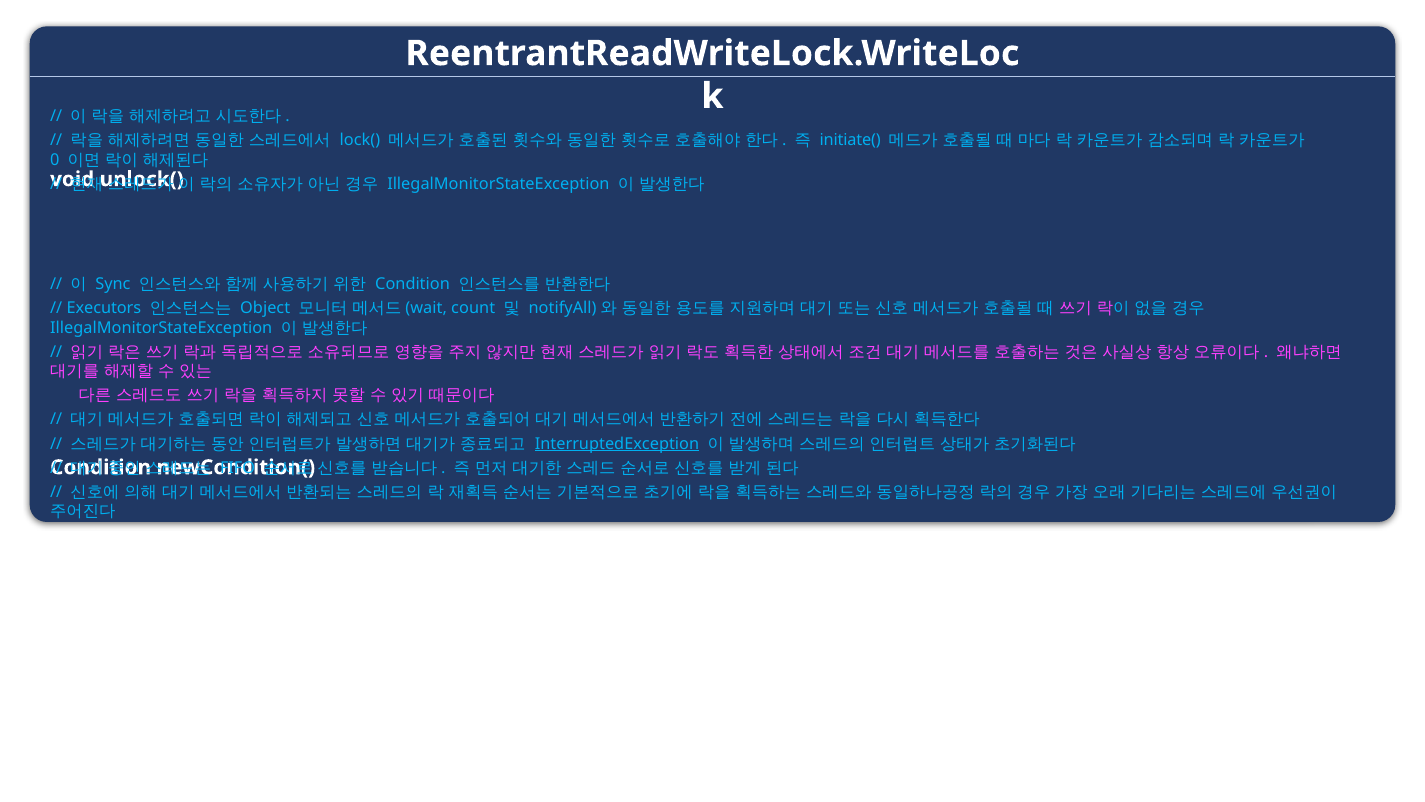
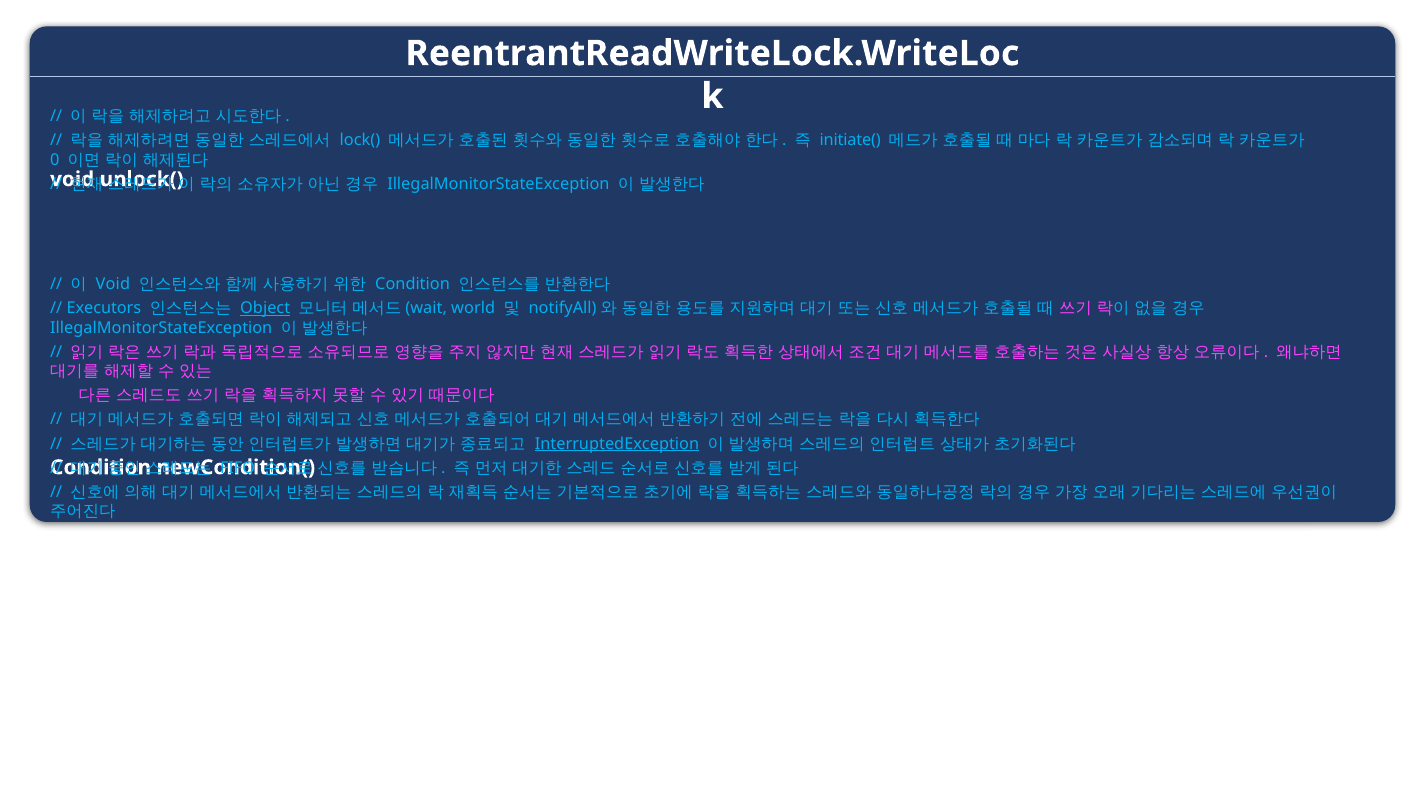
Sync: Sync -> Void (113, 284)
Object underline: none -> present (265, 308)
count: count -> world (473, 308)
